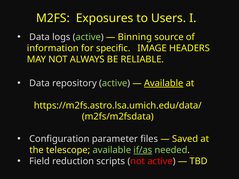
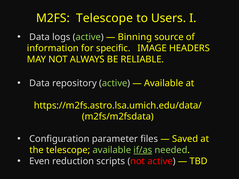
M2FS Exposures: Exposures -> Telescope (105, 18)
Available underline: present -> none (164, 83)
Field: Field -> Even (40, 161)
